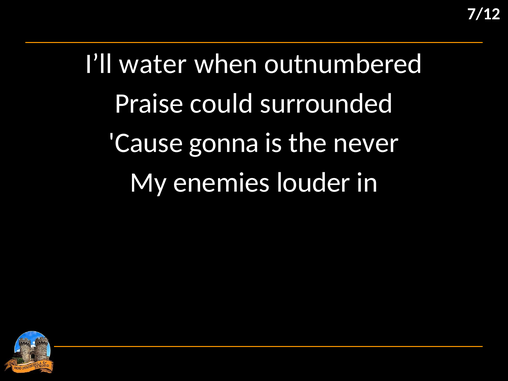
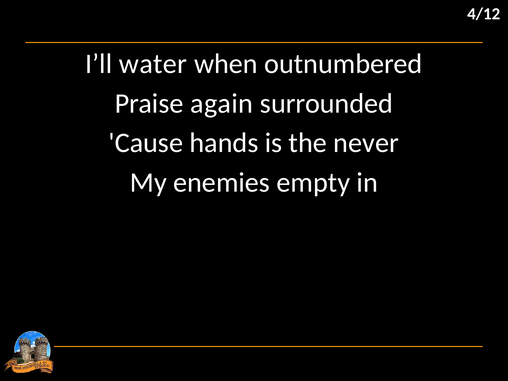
7/12: 7/12 -> 4/12 (484, 14)
could: could -> again (222, 103)
gonna: gonna -> hands (224, 143)
louder: louder -> empty (313, 182)
